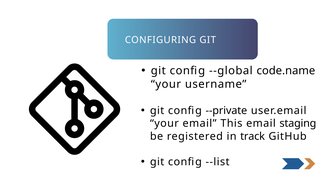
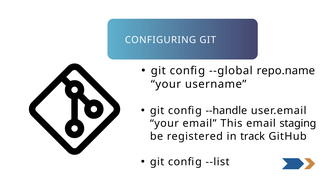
code.name: code.name -> repo.name (286, 71)
--private: --private -> --handle (226, 111)
